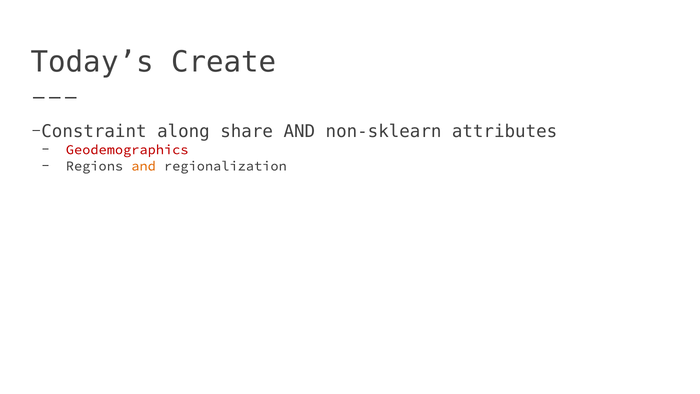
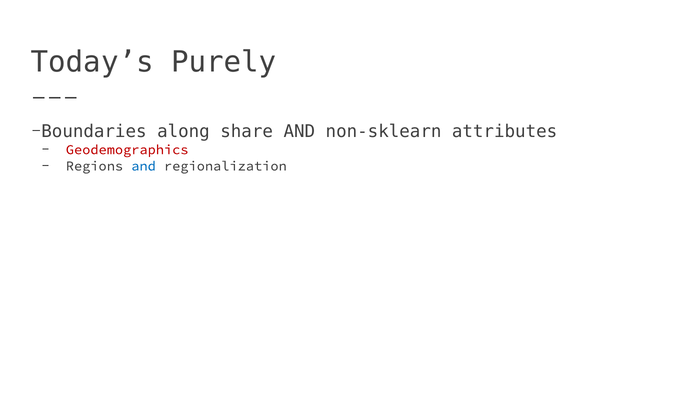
Create: Create -> Purely (224, 62)
Constraint: Constraint -> Boundaries (94, 131)
and colour: orange -> blue (144, 166)
